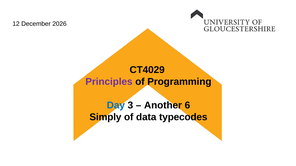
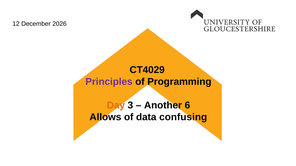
Day colour: blue -> orange (116, 106)
Simply: Simply -> Allows (105, 117)
typecodes: typecodes -> confusing (183, 117)
